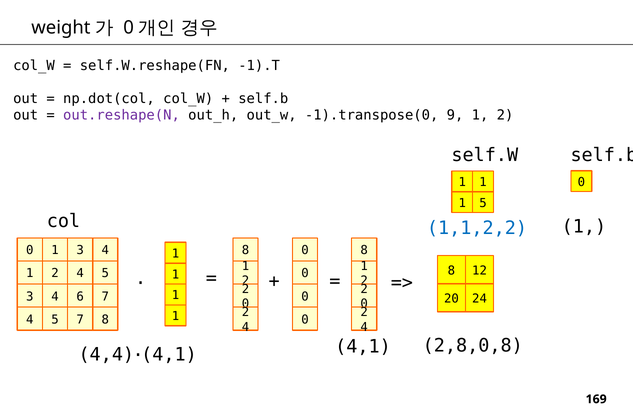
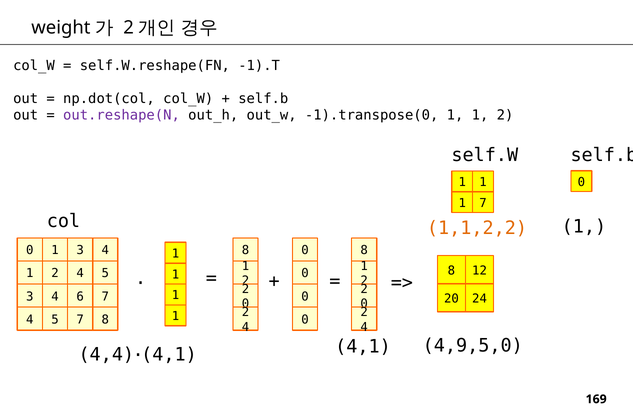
0: 0 -> 2 (129, 28)
-1).transpose(0 9: 9 -> 1 (455, 115)
1 5: 5 -> 7 (483, 203)
1,1,2,2 colour: blue -> orange (477, 228)
2,8,0,8: 2,8,0,8 -> 4,9,5,0 (473, 345)
